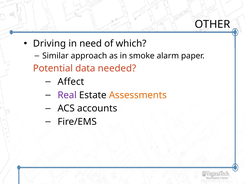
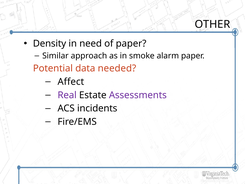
Driving: Driving -> Density (50, 44)
of which: which -> paper (131, 44)
Assessments colour: orange -> purple (138, 95)
accounts: accounts -> incidents (97, 108)
